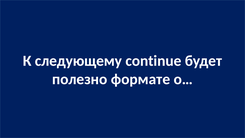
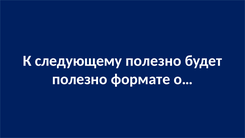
следующему continue: continue -> полезно (153, 61)
